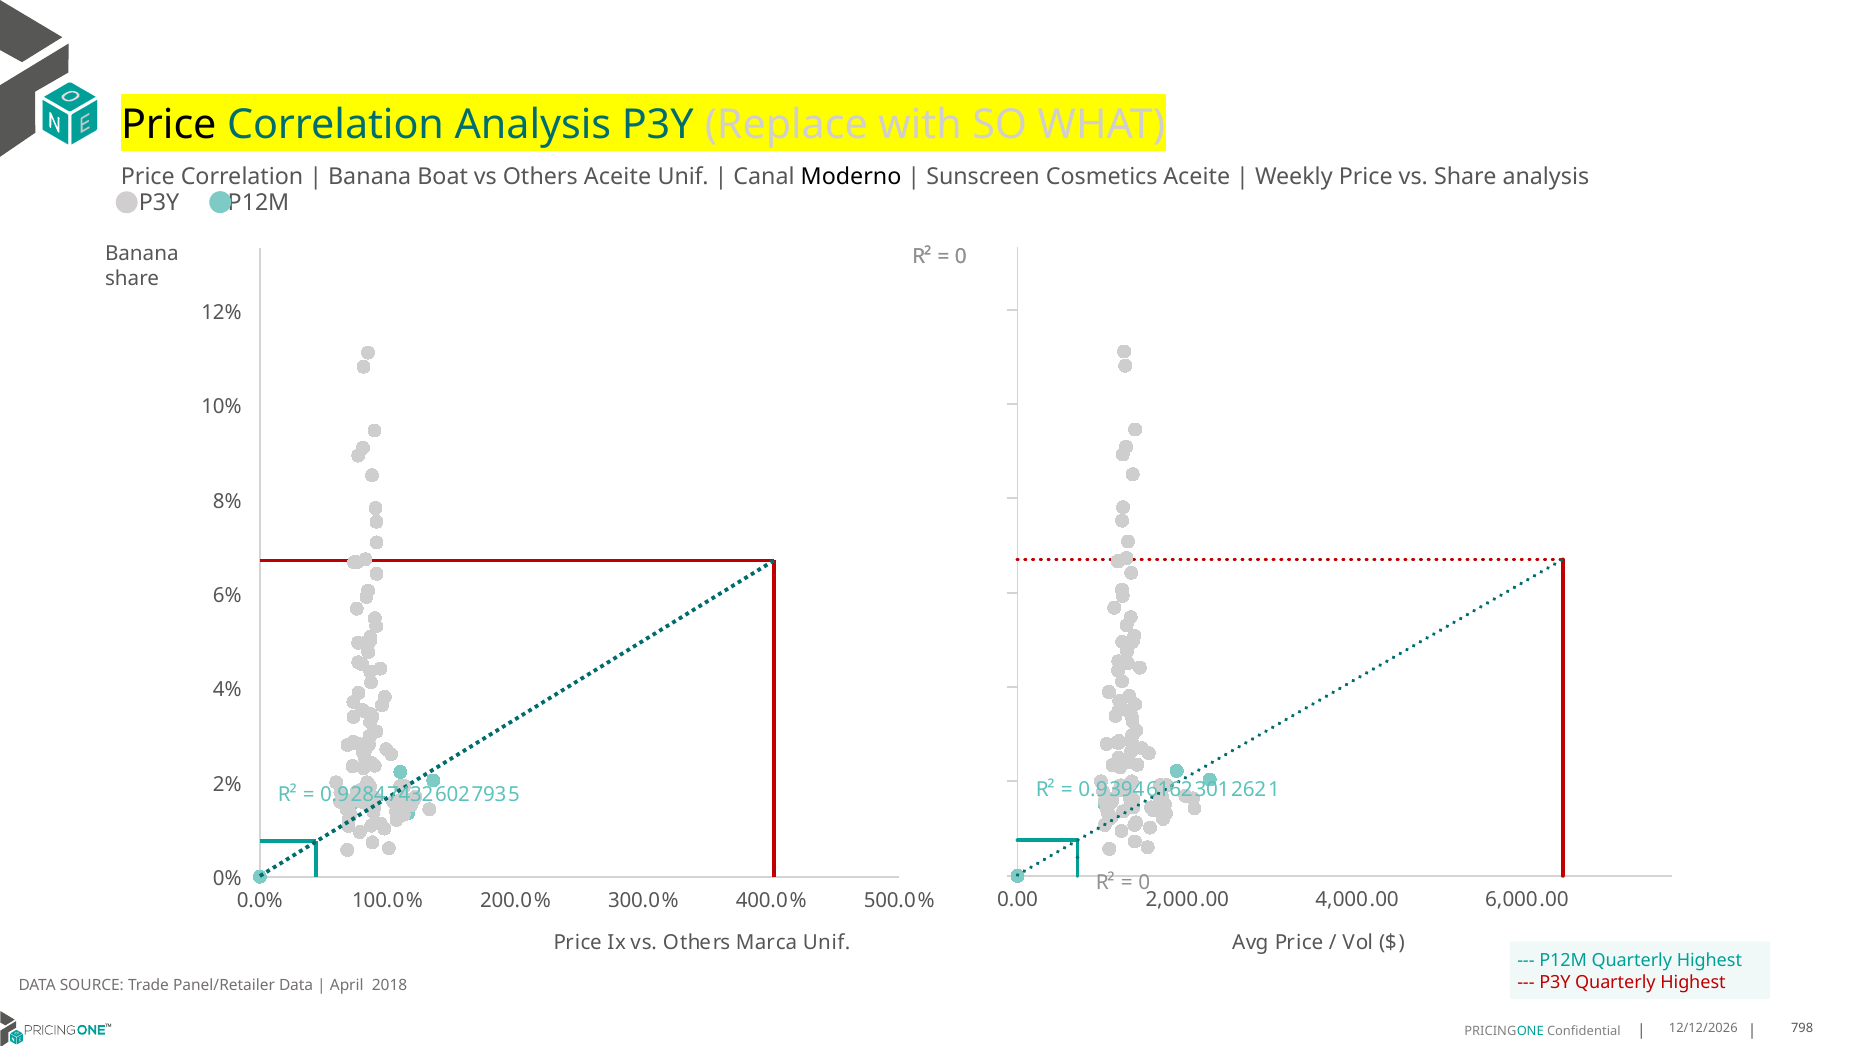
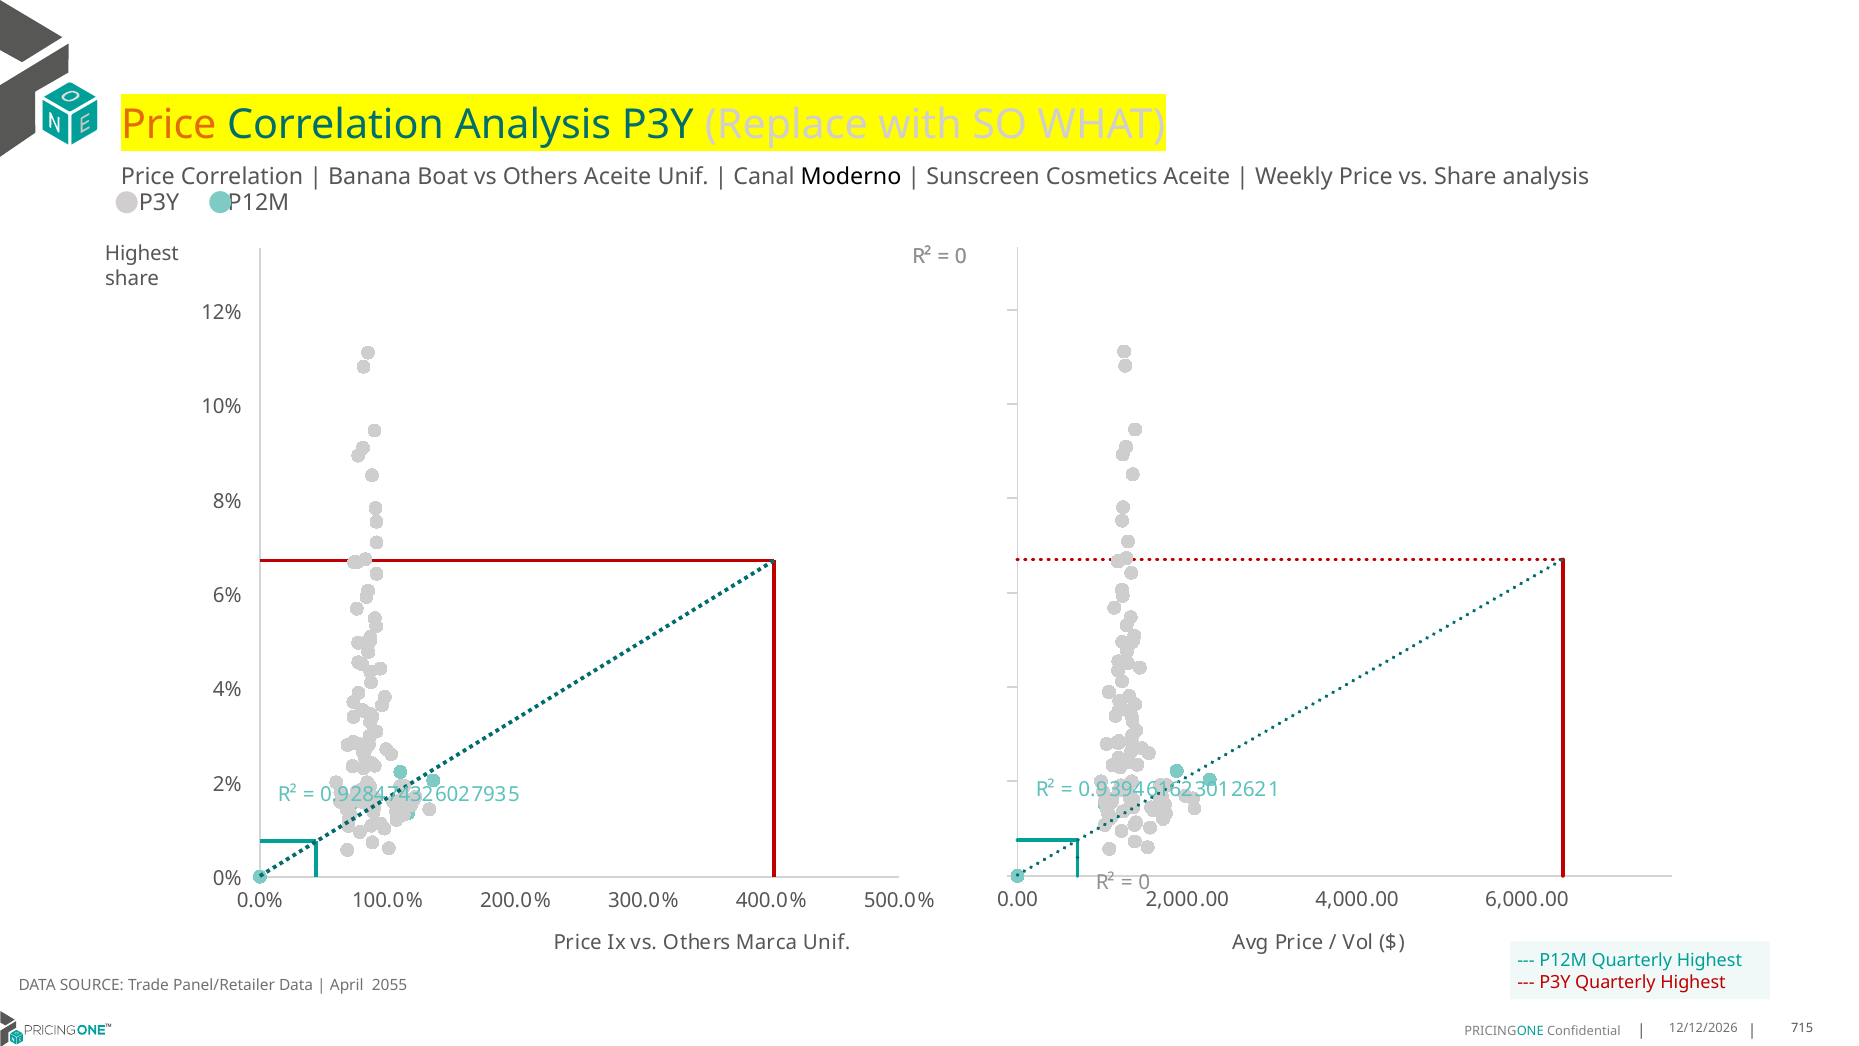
Price colour: black -> orange (169, 125)
Banana: Banana -> Highest (142, 254)
2018: 2018 -> 2055 (390, 985)
798: 798 -> 715 (1802, 1028)
